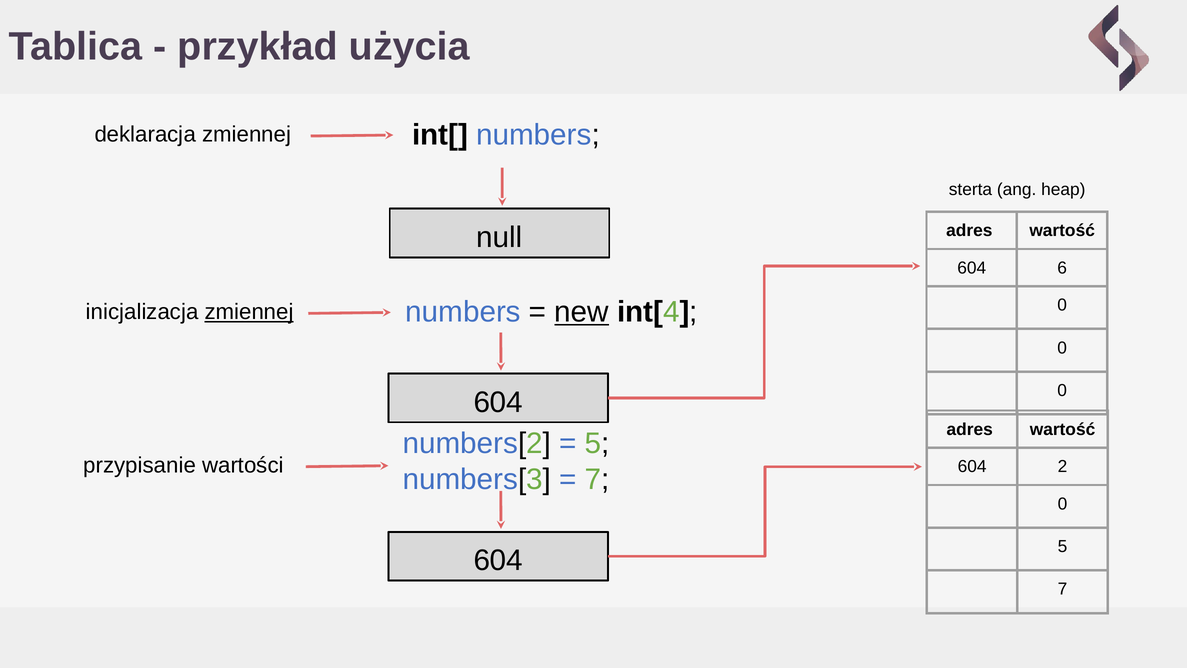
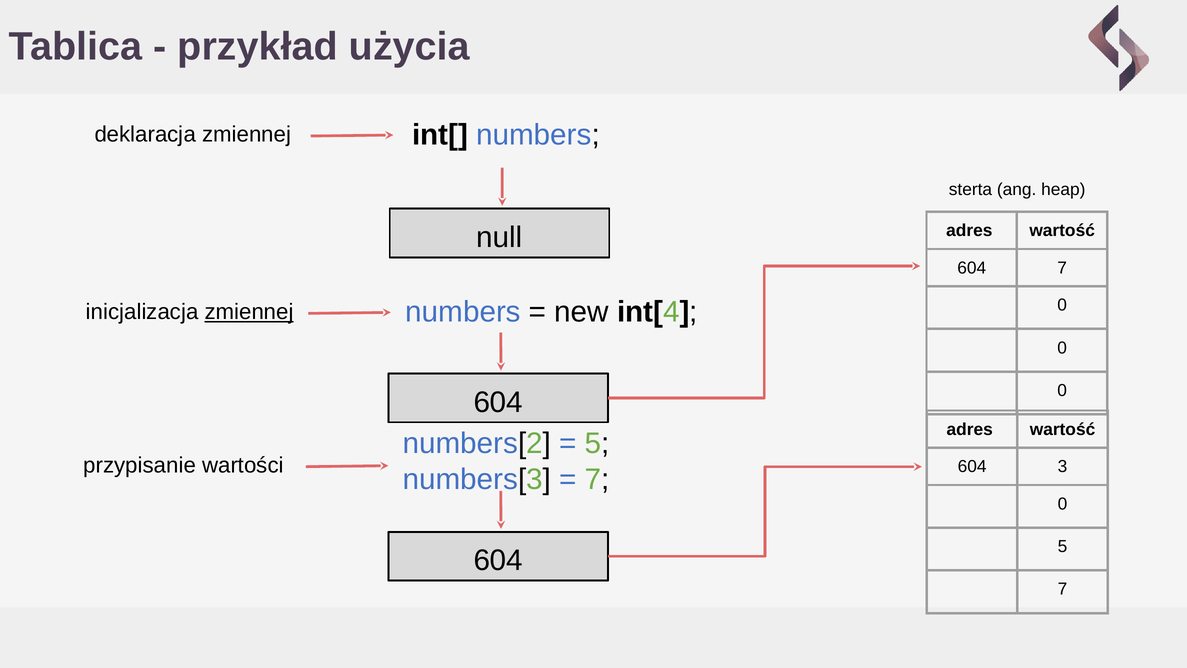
604 6: 6 -> 7 (1062, 268)
new underline: present -> none (582, 312)
2: 2 -> 3 (1063, 466)
